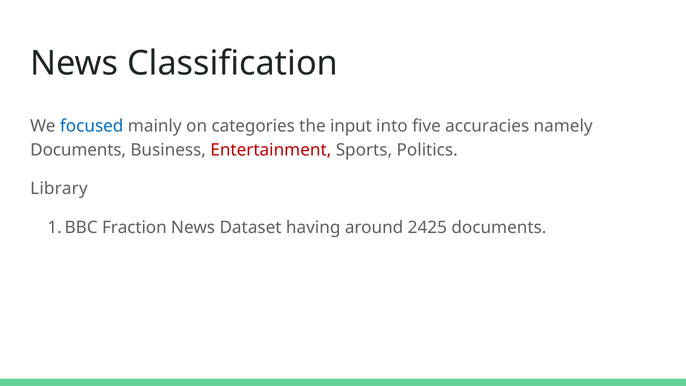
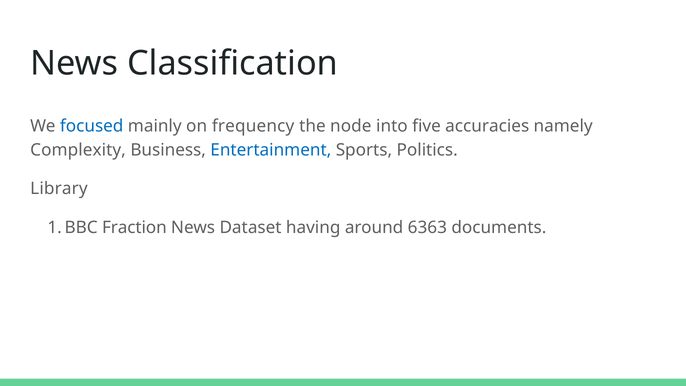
categories: categories -> frequency (253, 126)
input: input -> node (351, 126)
Documents: Documents -> Complexity (78, 150)
Entertainment colour: red -> blue (271, 150)
2425: 2425 -> 6363 (427, 228)
